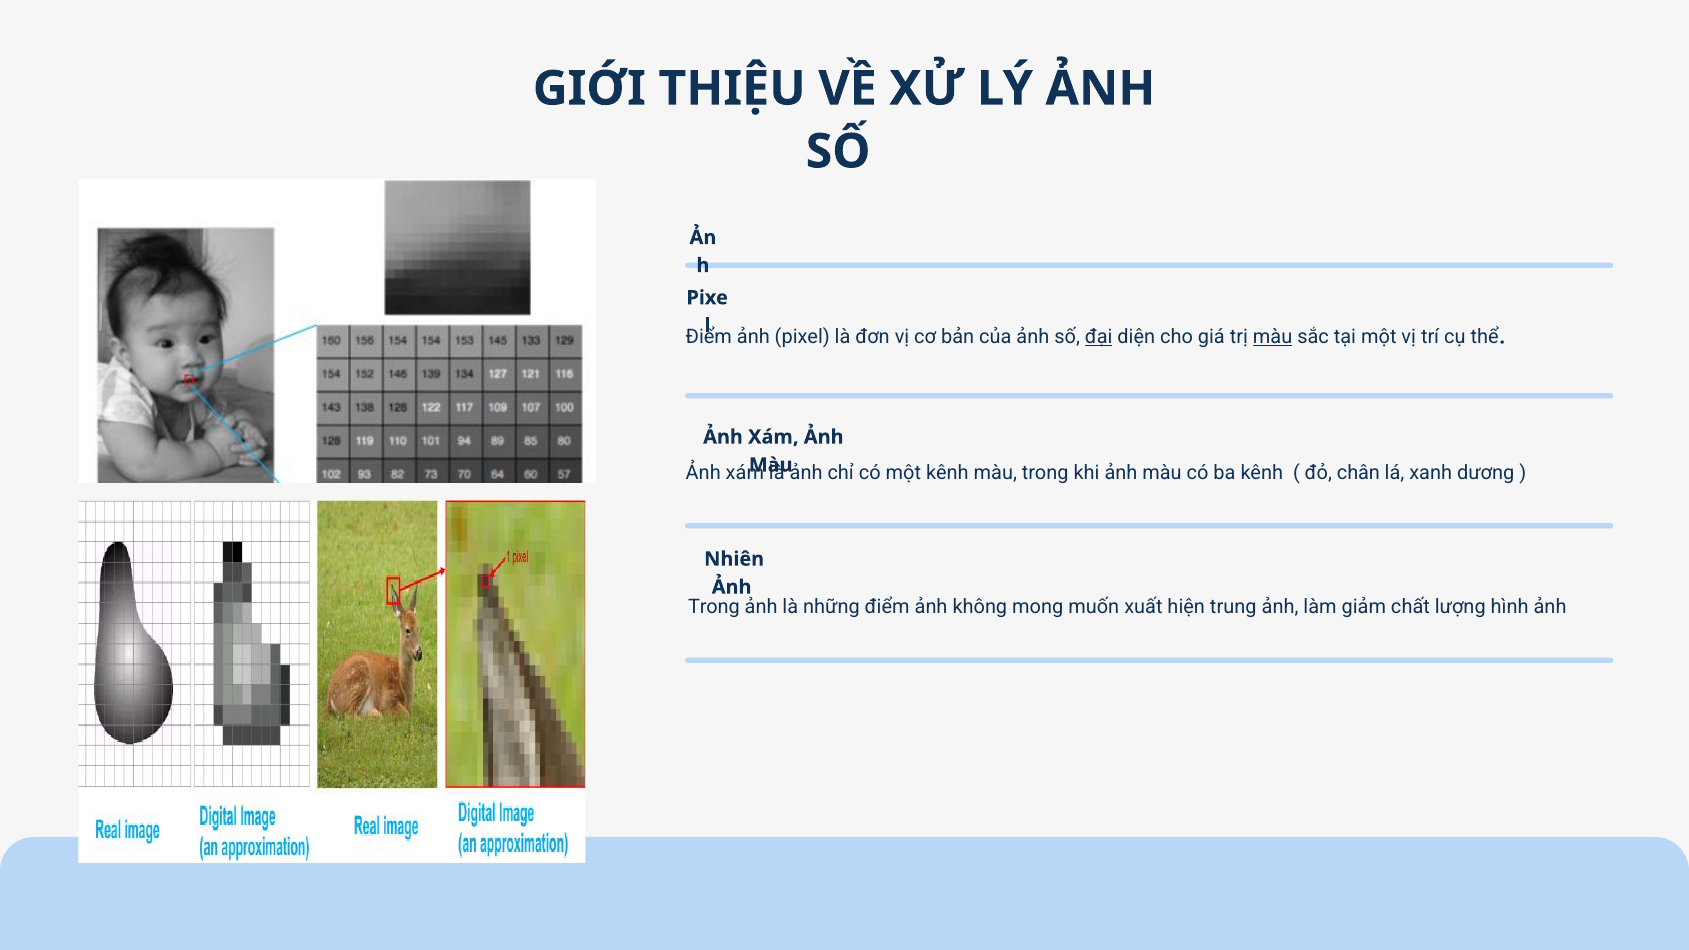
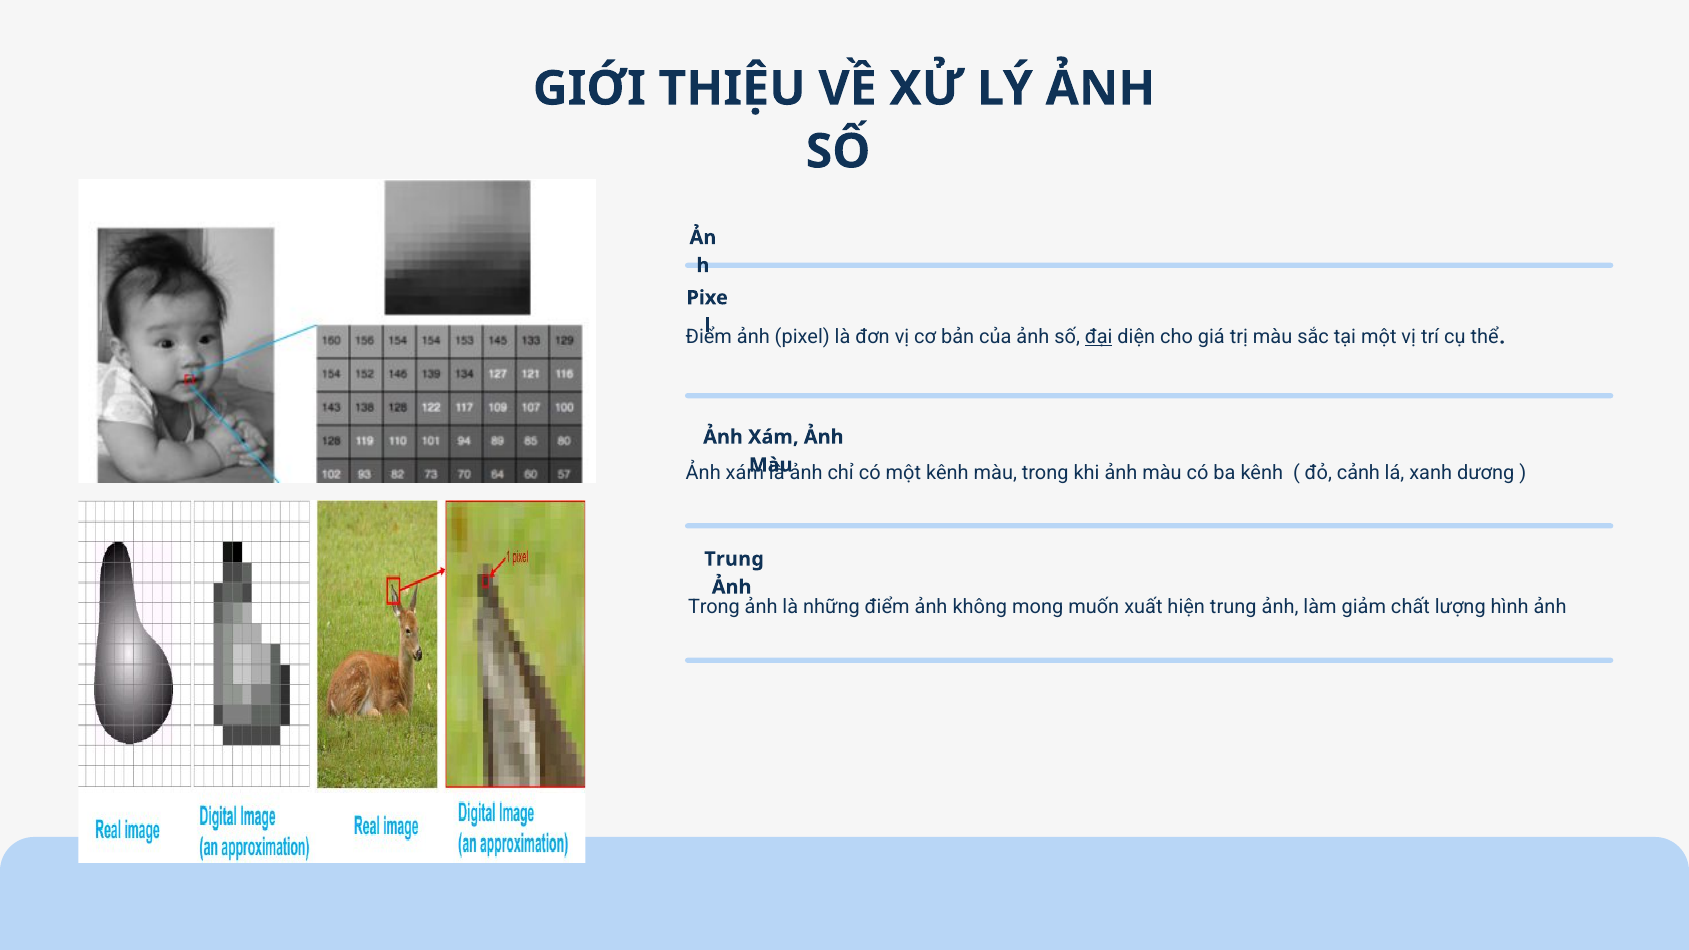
màu underline: present -> none (1273, 337)
chân: chân -> cảnh (1358, 473)
Nhiên: Nhiên -> Trung (734, 559)
